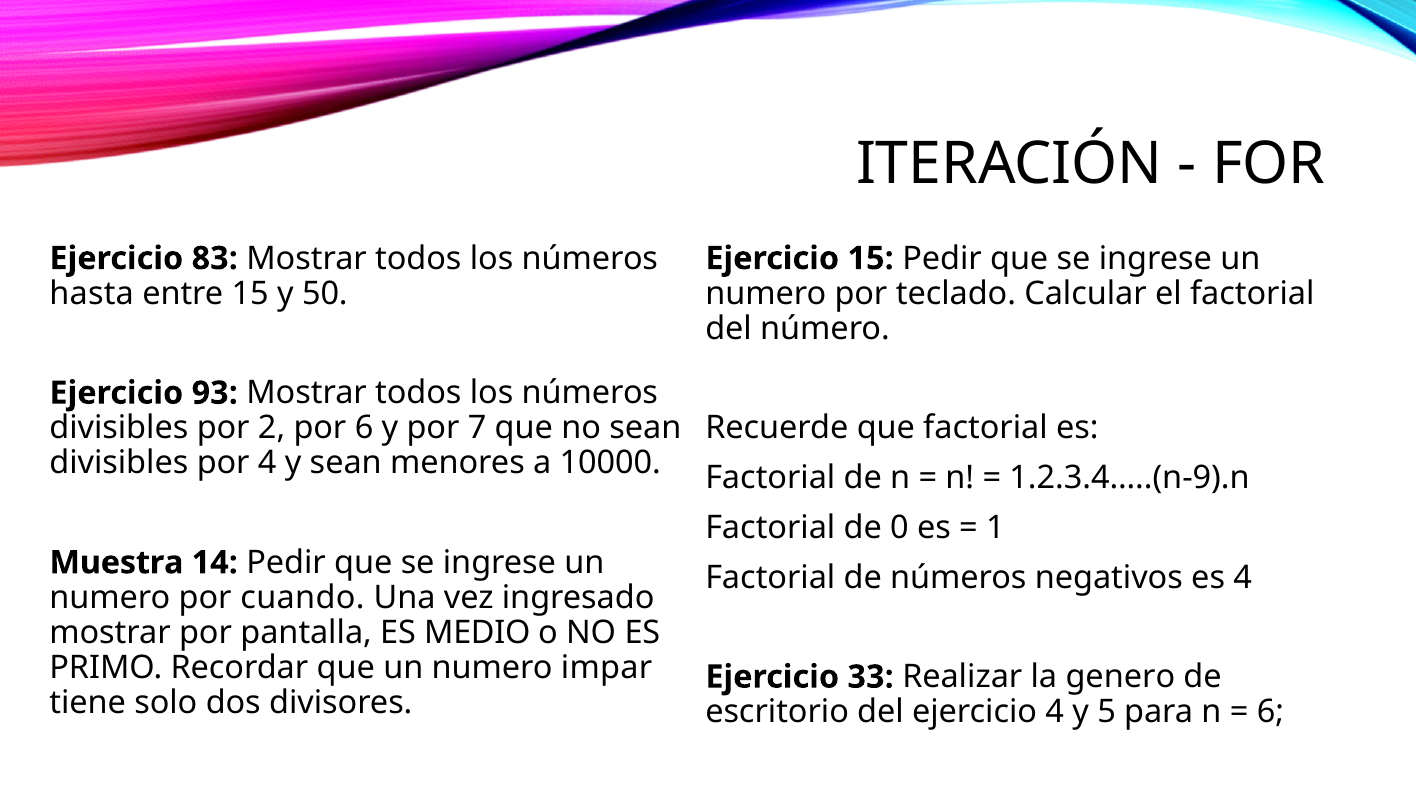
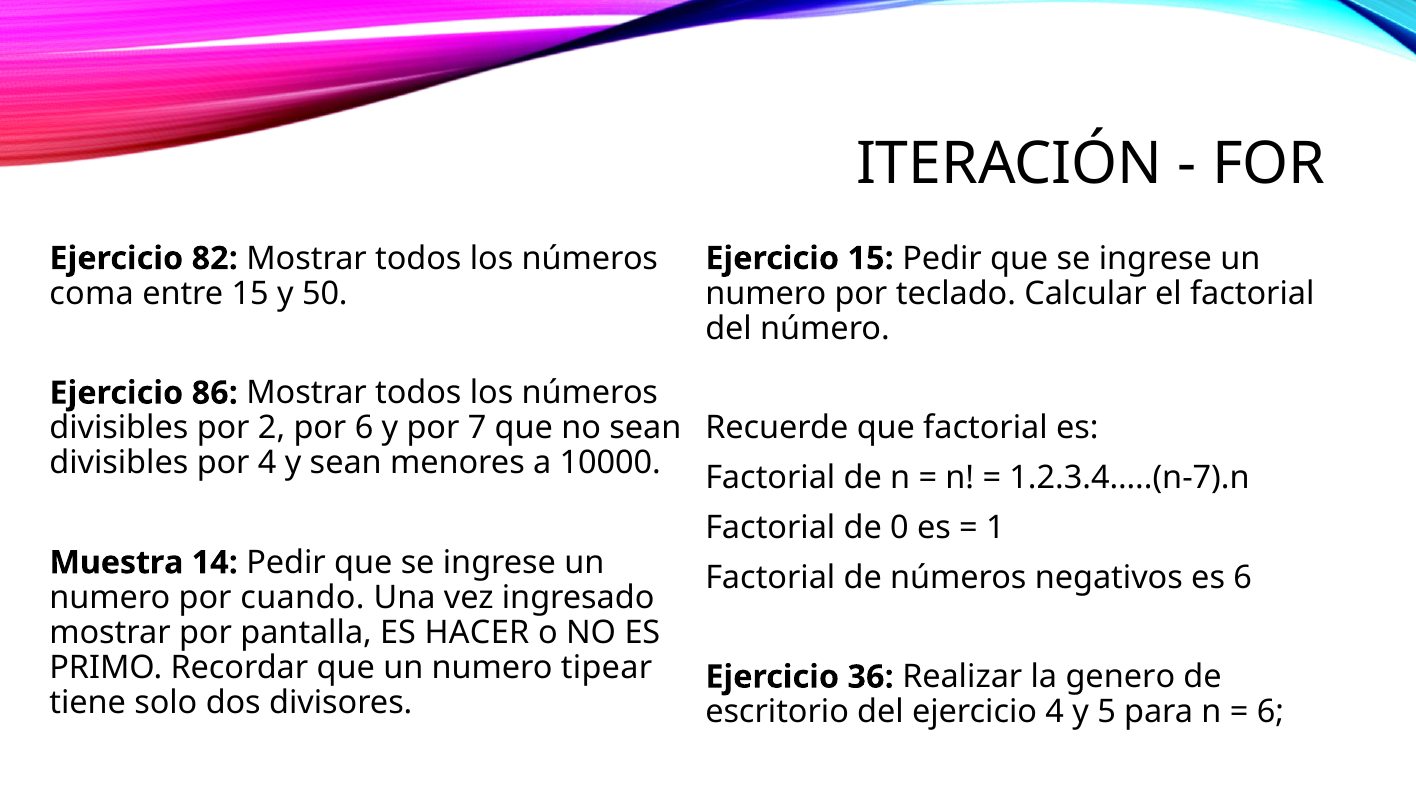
83: 83 -> 82 (215, 258)
hasta: hasta -> coma (92, 293)
93: 93 -> 86 (215, 393)
1.2.3.4…..(n-9).n: 1.2.3.4…..(n-9).n -> 1.2.3.4…..(n-7).n (1130, 478)
es 4: 4 -> 6 (1243, 577)
MEDIO: MEDIO -> HACER (477, 632)
impar: impar -> tipear (607, 667)
33: 33 -> 36 (871, 677)
